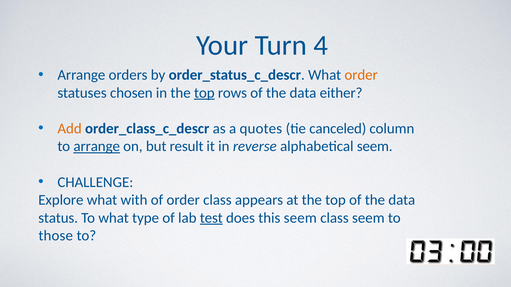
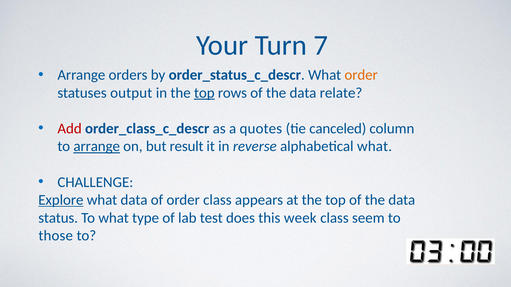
4: 4 -> 7 (321, 45)
chosen: chosen -> output (131, 93)
either: either -> relate (341, 93)
Add colour: orange -> red (70, 129)
alphabetical seem: seem -> what (375, 147)
Explore underline: none -> present (61, 200)
what with: with -> data (134, 200)
test underline: present -> none (211, 218)
this seem: seem -> week (300, 218)
